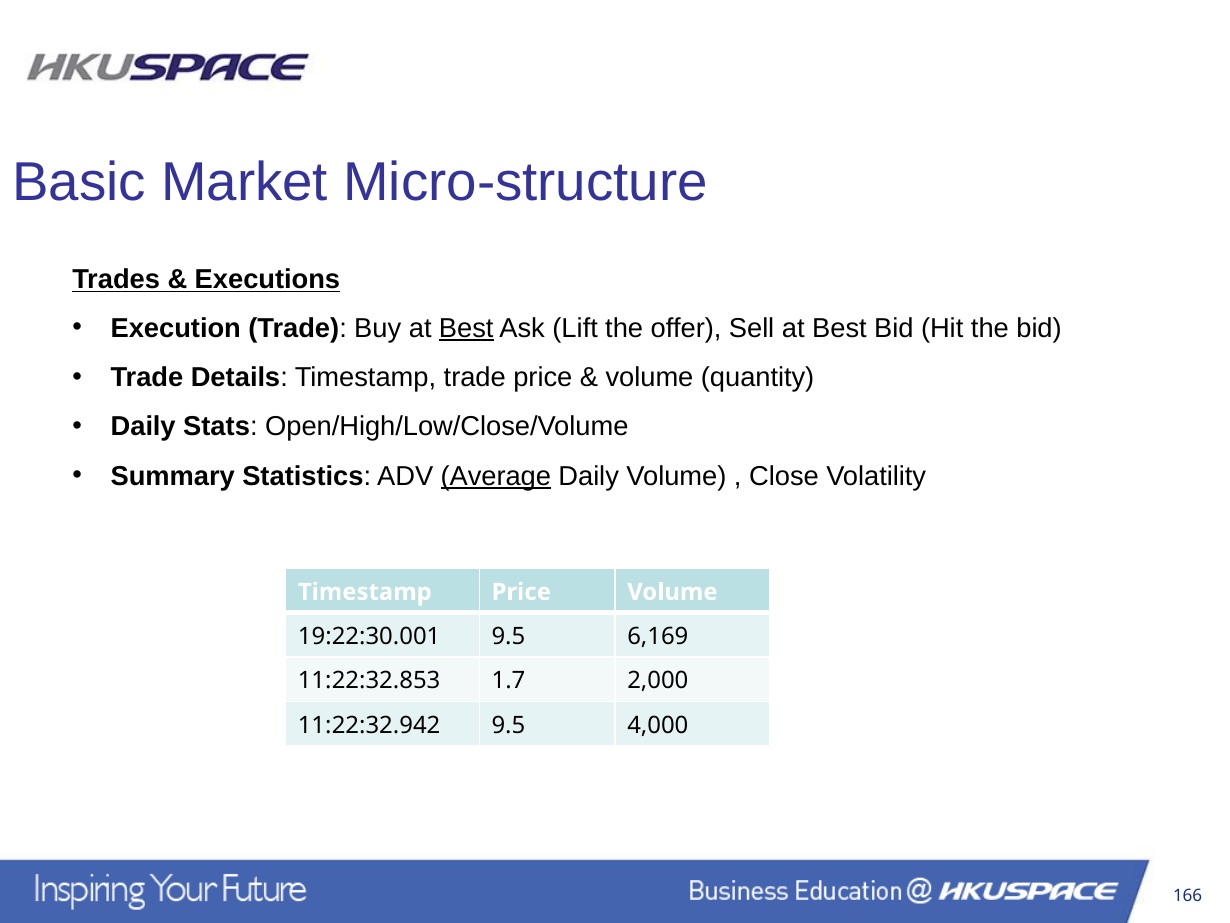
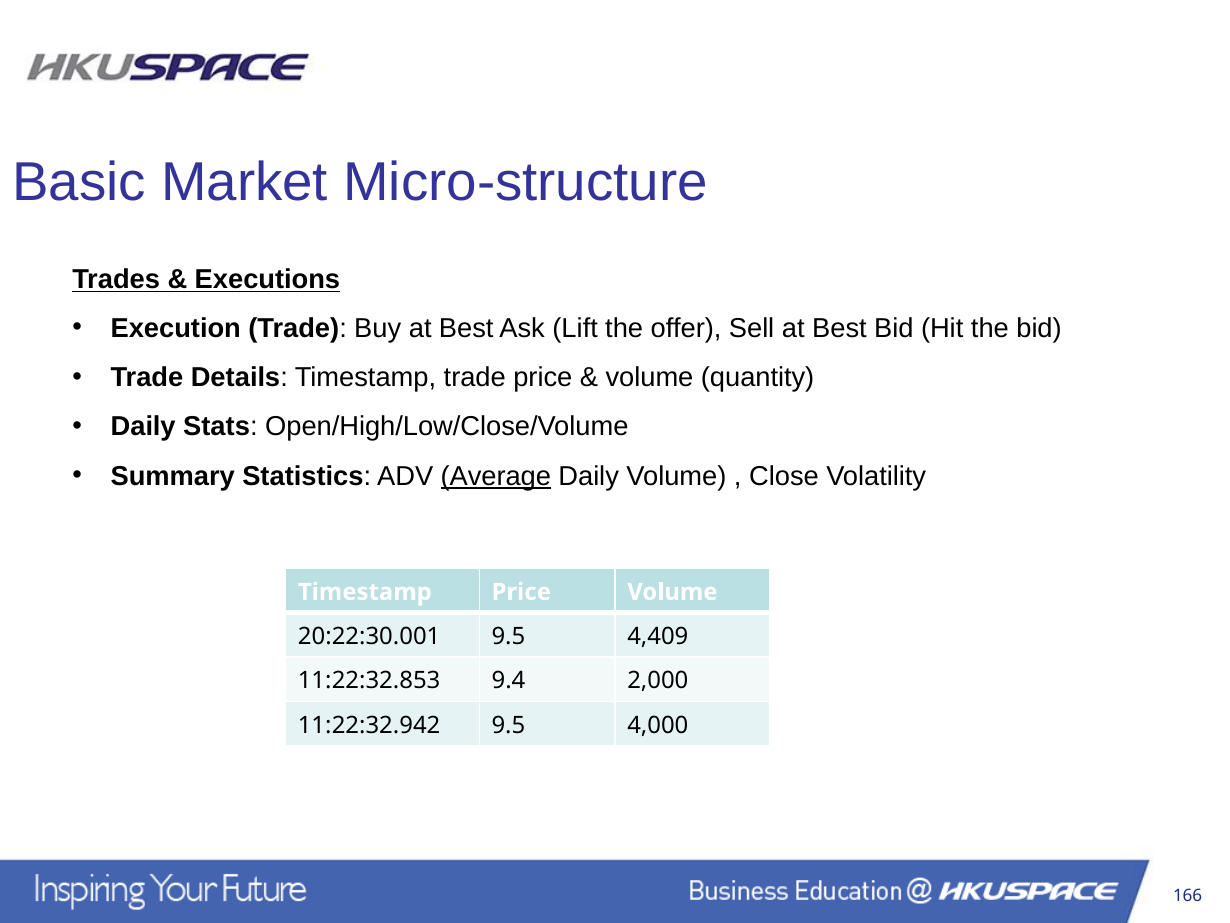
Best underline: present -> none (466, 328)
19:22:30.001: 19:22:30.001 -> 20:22:30.001 (369, 636)
6,169: 6,169 -> 4,409 (658, 636)
1.7: 1.7 -> 9.4 (509, 680)
